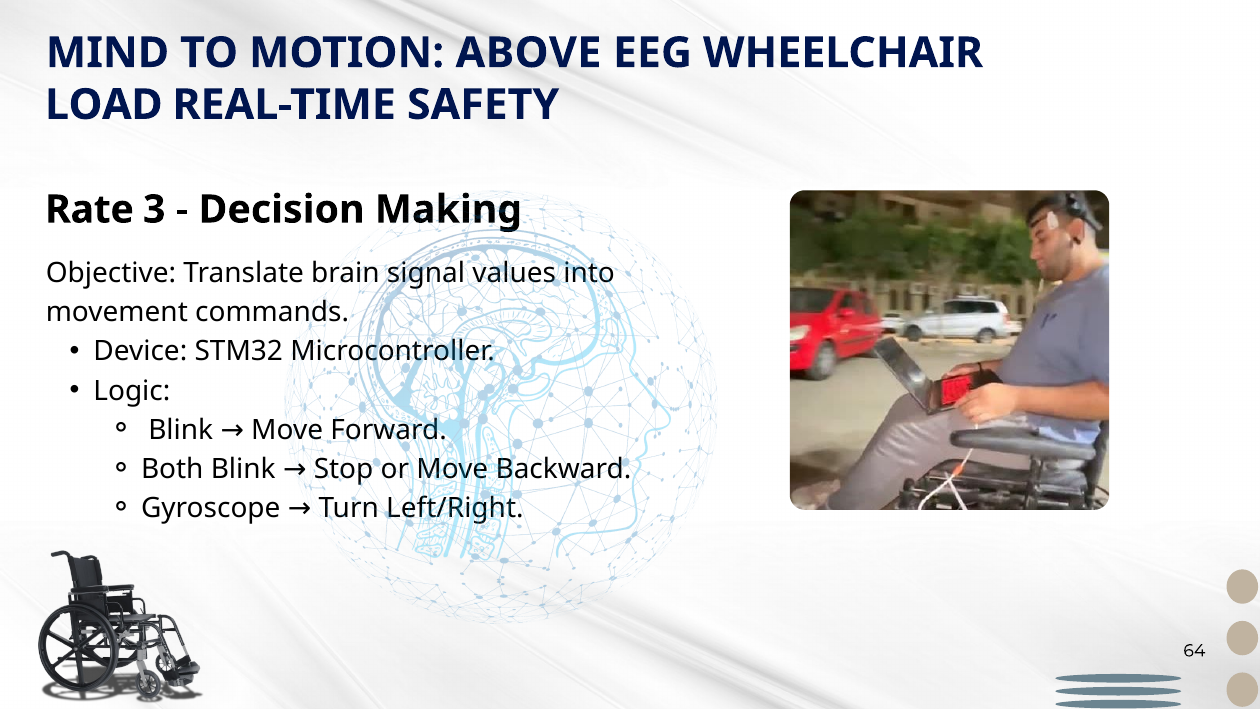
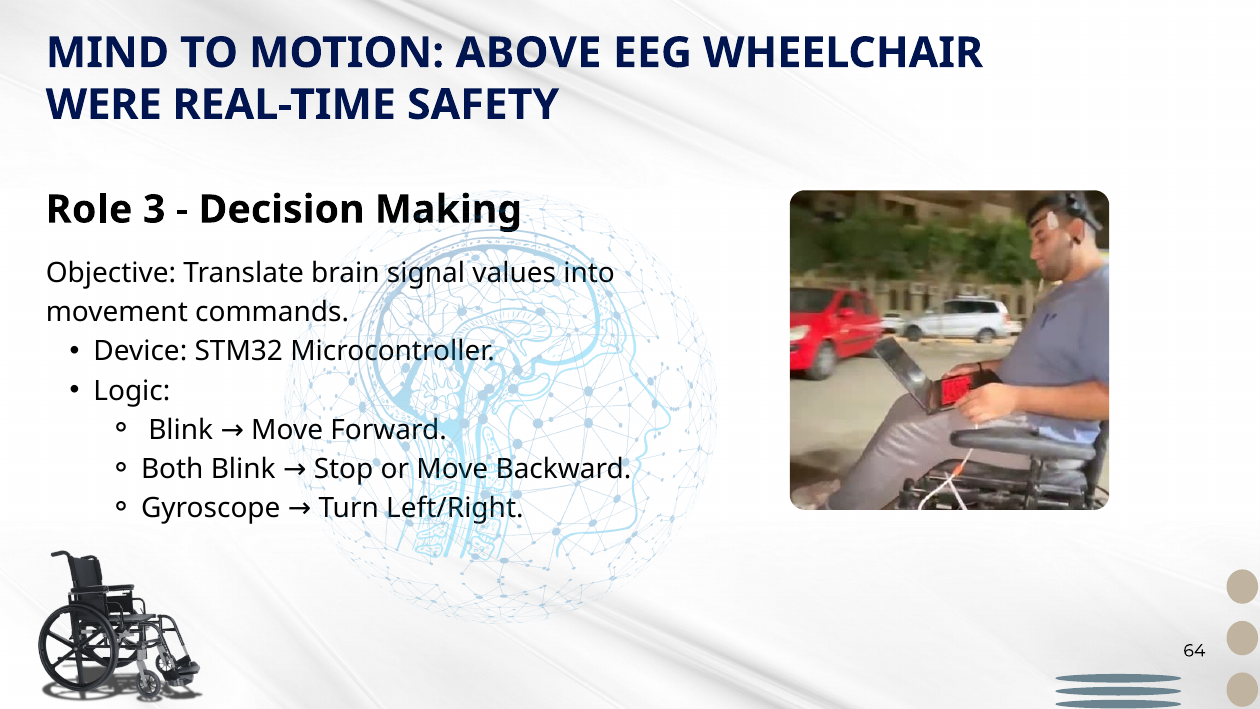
LOAD: LOAD -> WERE (104, 105)
Rate: Rate -> Role (89, 210)
